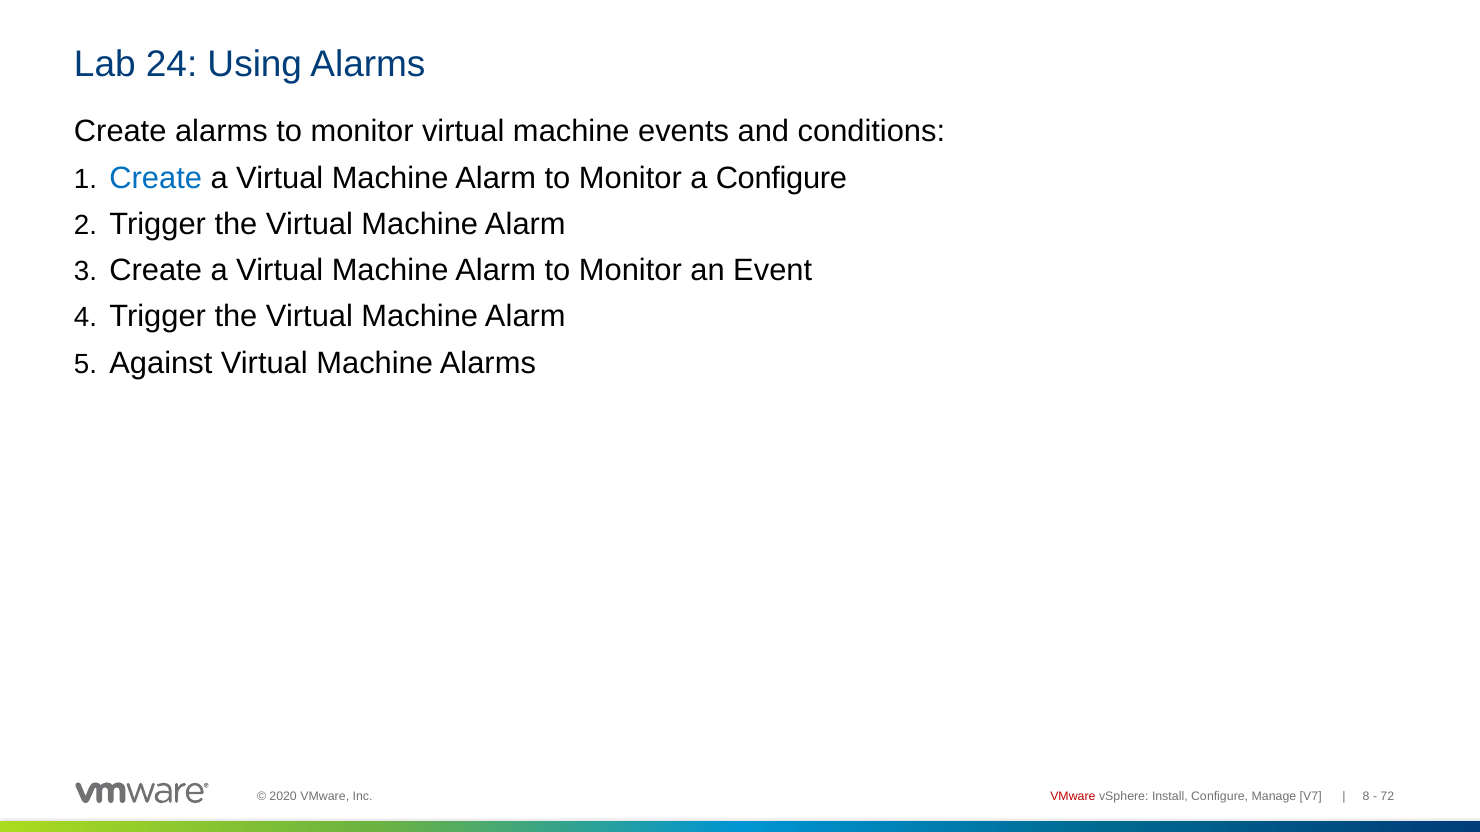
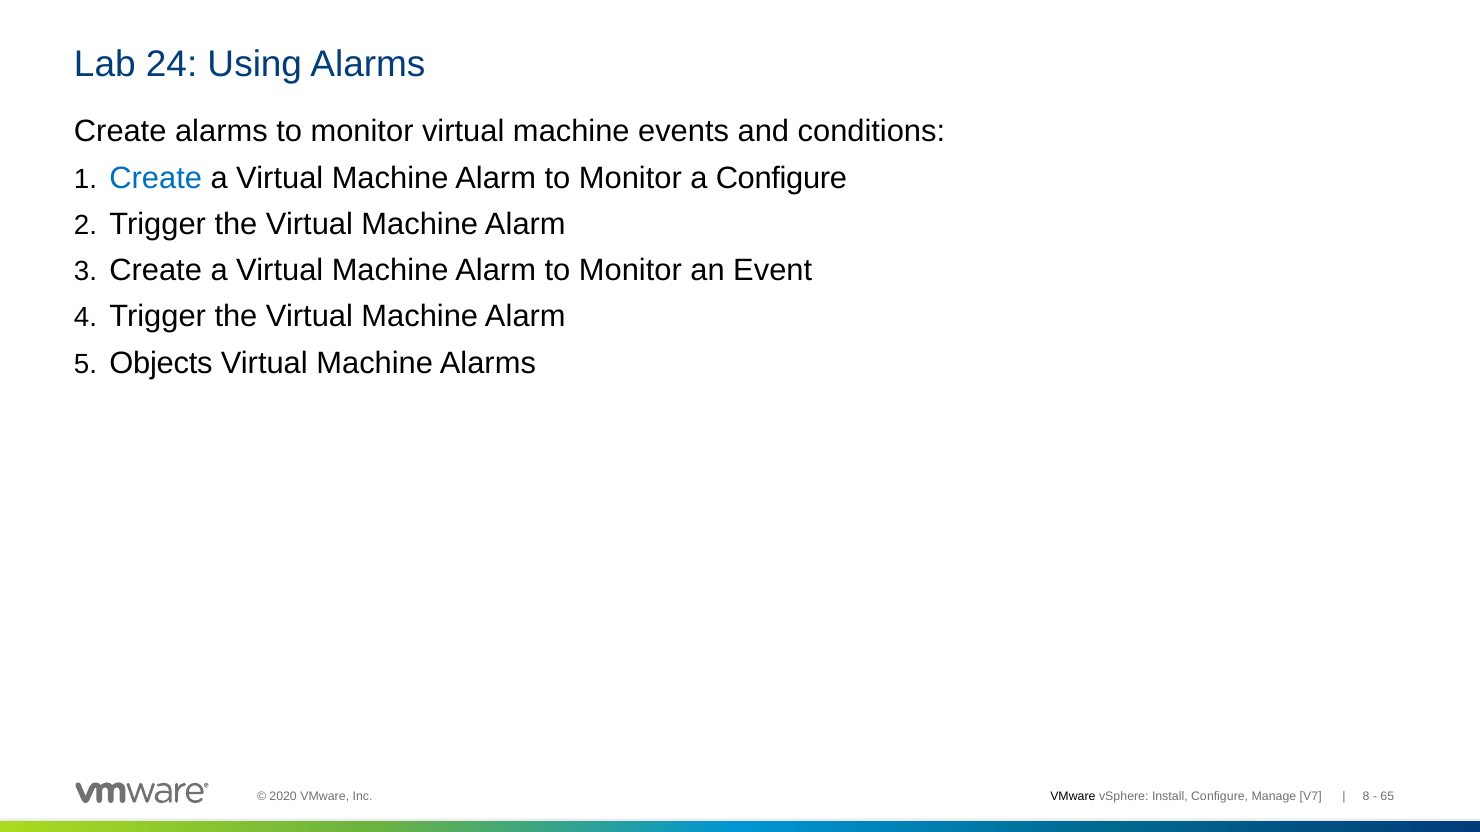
Against: Against -> Objects (161, 363)
VMware colour: red -> black (1073, 797)
72: 72 -> 65 (1387, 797)
